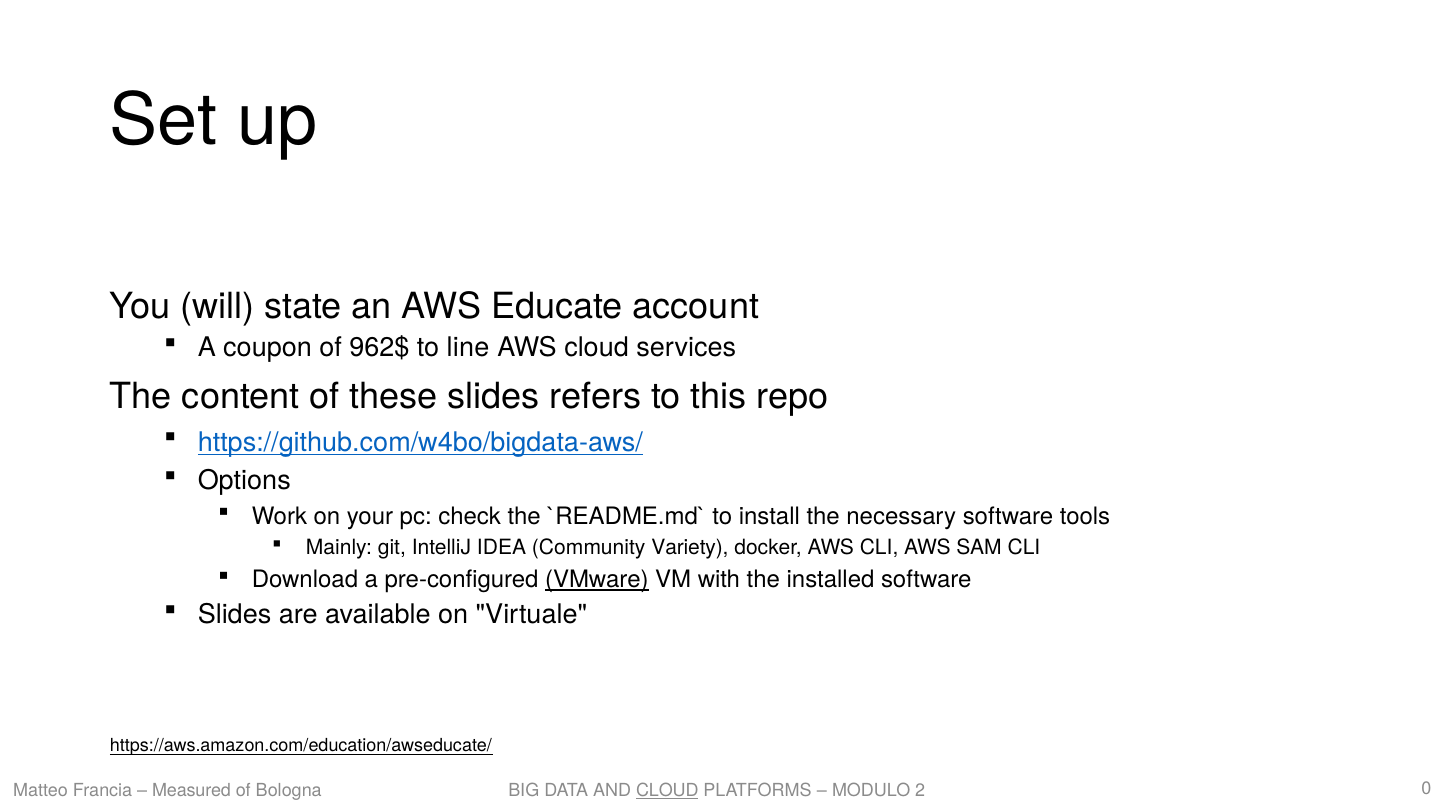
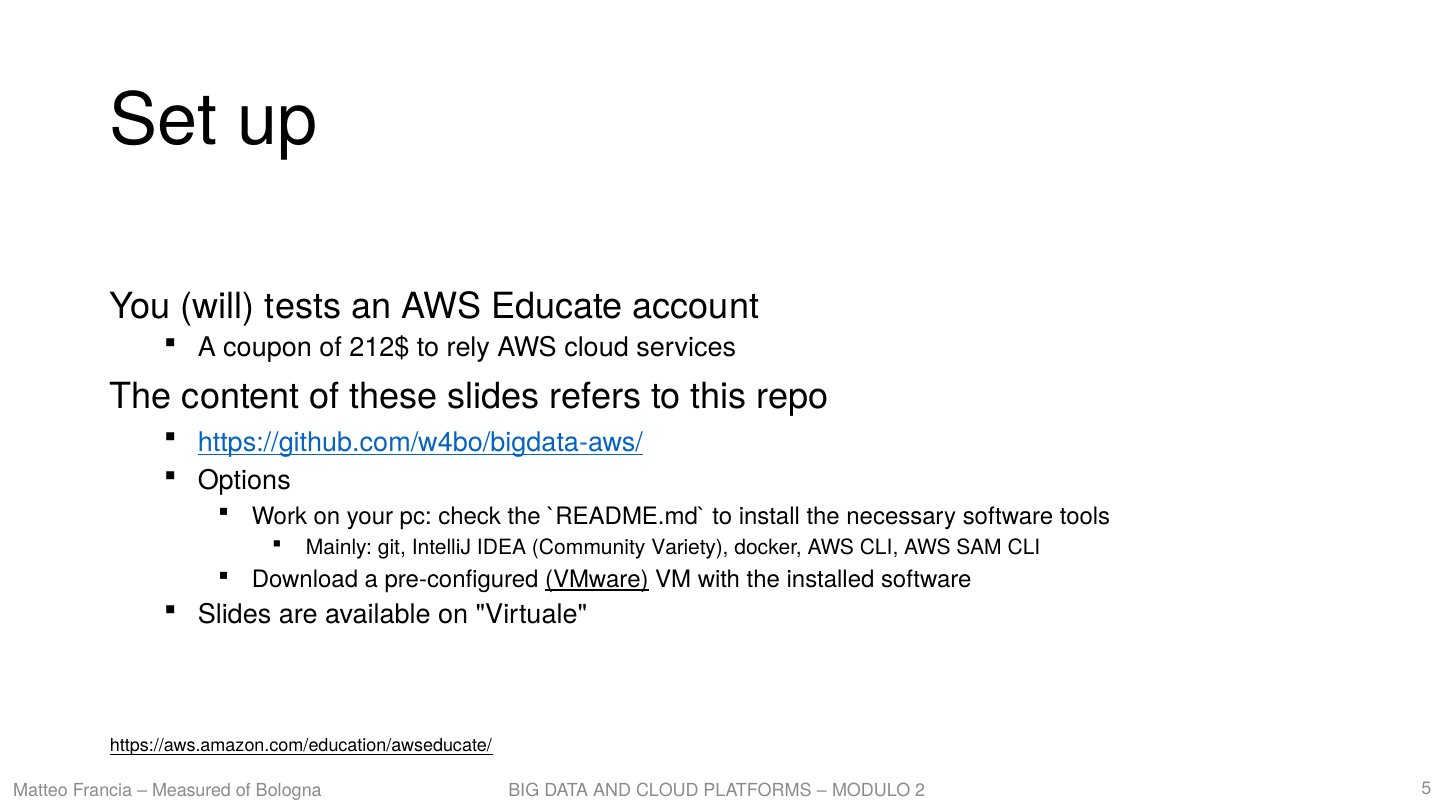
state: state -> tests (303, 307)
962$: 962$ -> 212$ (379, 348)
line: line -> rely (468, 348)
CLOUD underline: present -> none (667, 791)
0: 0 -> 5 (1426, 789)
